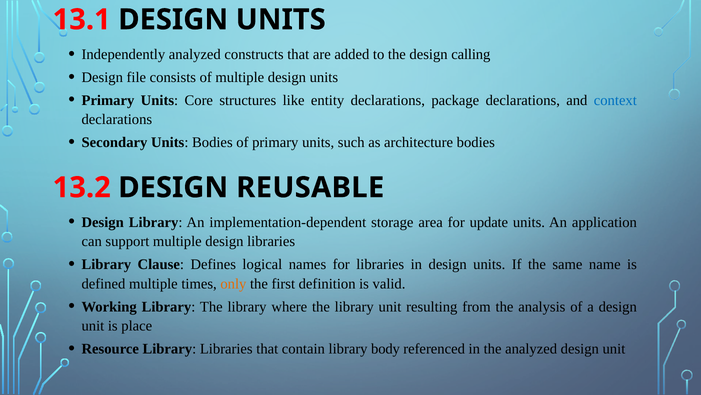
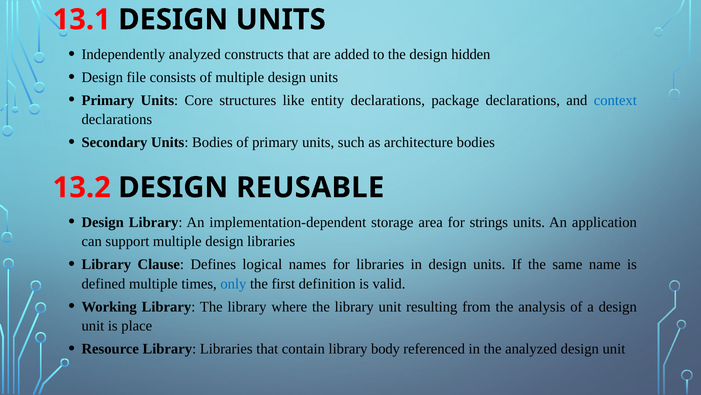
calling: calling -> hidden (471, 54)
update: update -> strings (489, 222)
only colour: orange -> blue (233, 283)
